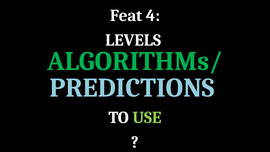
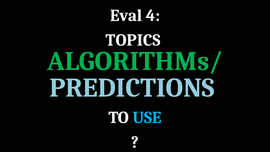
Feat: Feat -> Eval (126, 16)
LEVELS: LEVELS -> TOPICS (133, 40)
USE colour: light green -> light blue (147, 118)
